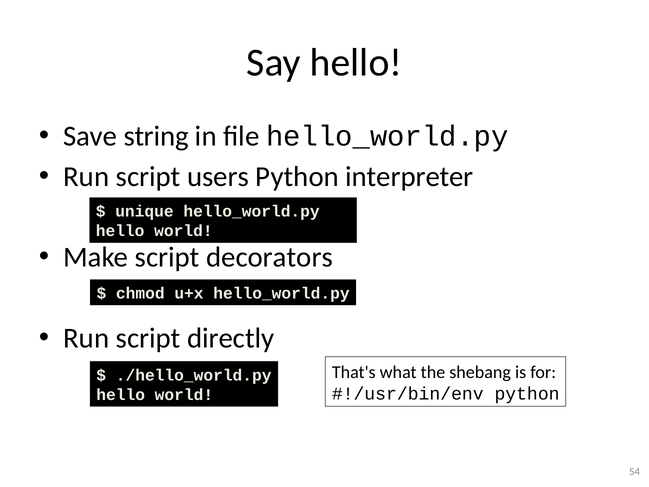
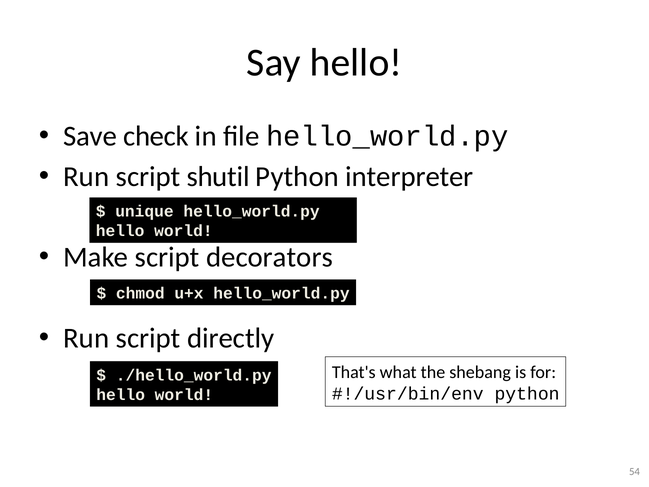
string: string -> check (156, 136)
users: users -> shutil (218, 177)
